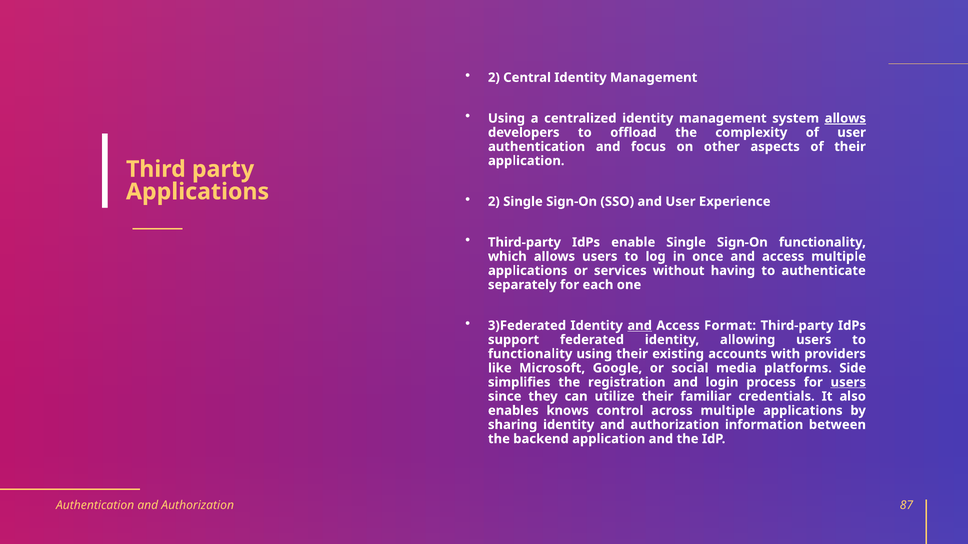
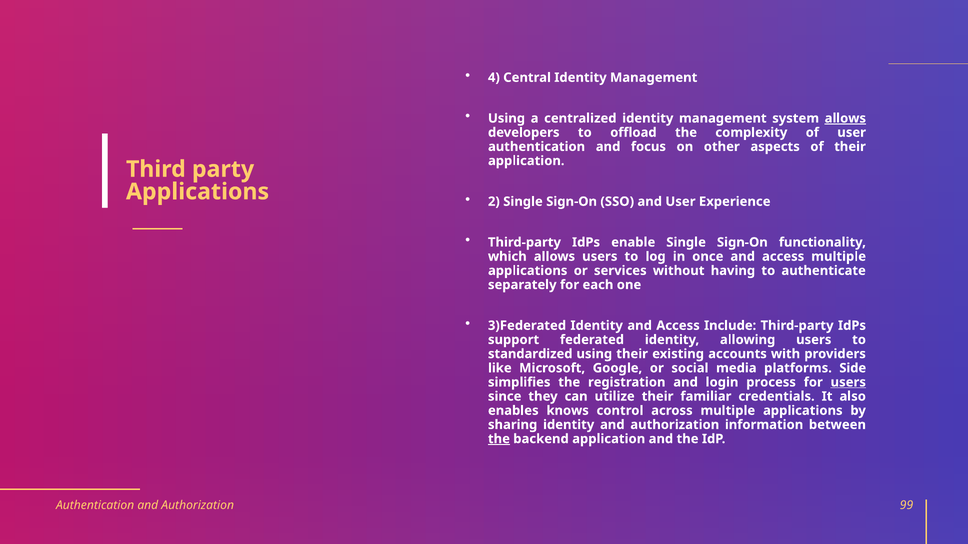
2: 2 -> 4 (494, 78)
and underline: present -> none (640, 326)
Format: Format -> Include (730, 326)
functionality: functionality -> standardized (530, 354)
the underline: none -> present (499, 439)
87: 87 -> 99 (907, 506)
